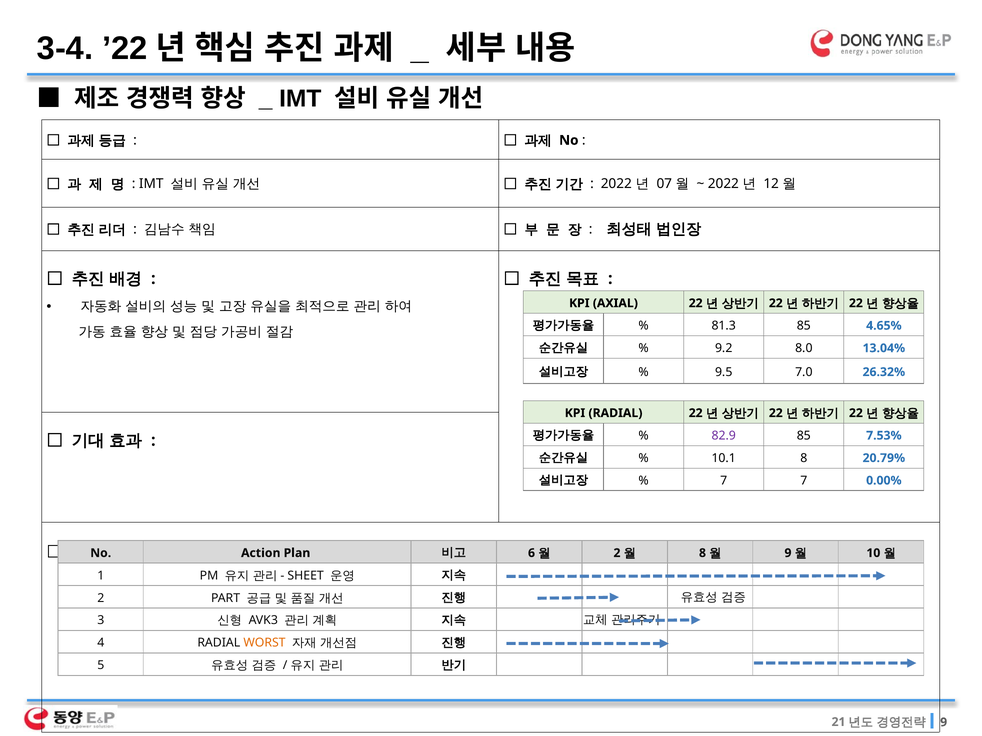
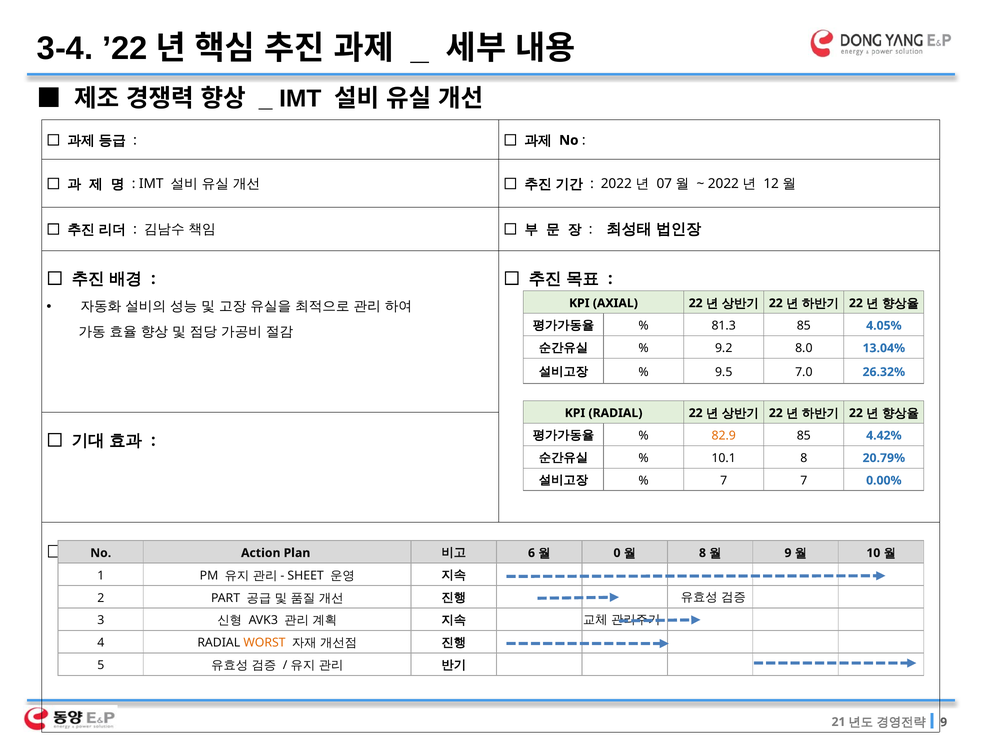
4.65%: 4.65% -> 4.05% (884, 326)
82.9 colour: purple -> orange (724, 436)
7.53%: 7.53% -> 4.42% (884, 436)
2: 2 -> 0 (617, 553)
